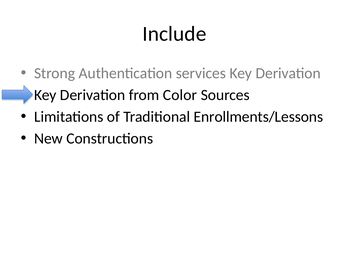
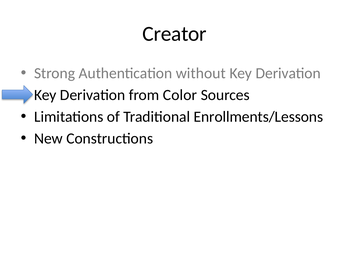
Include: Include -> Creator (175, 34)
services: services -> without (201, 73)
